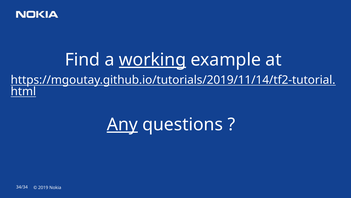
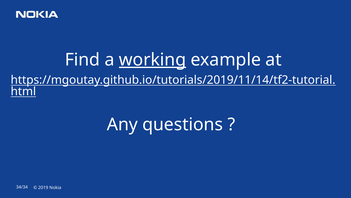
Any underline: present -> none (122, 124)
